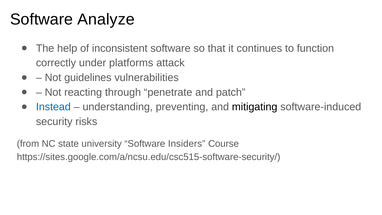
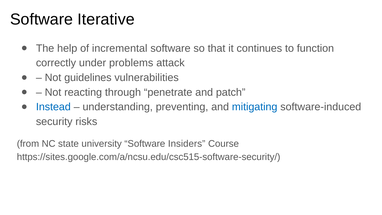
Analyze: Analyze -> Iterative (106, 19)
inconsistent: inconsistent -> incremental (120, 48)
platforms: platforms -> problems (131, 63)
mitigating colour: black -> blue (255, 107)
